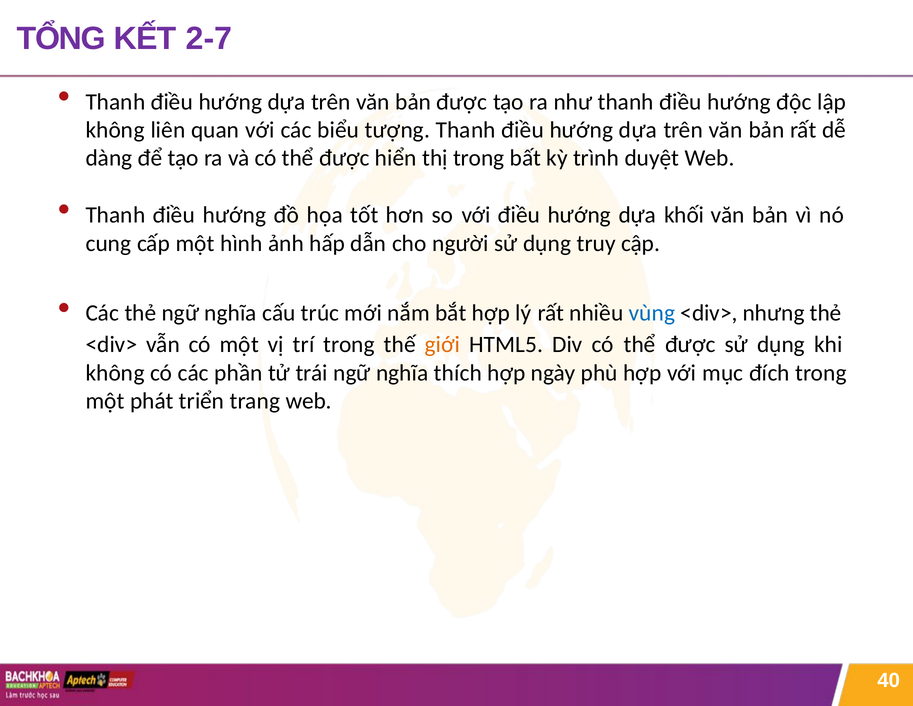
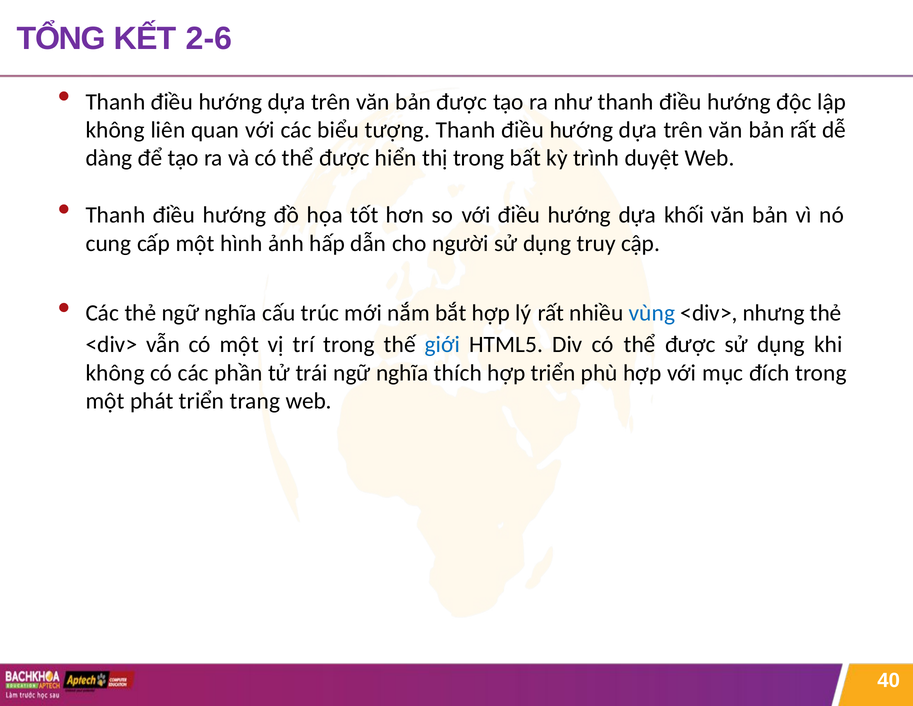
2-7: 2-7 -> 2-6 (209, 39)
giới colour: orange -> blue (442, 344)
hợp ngày: ngày -> triển (553, 373)
